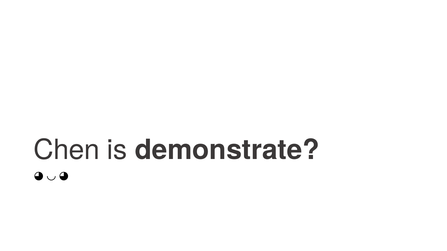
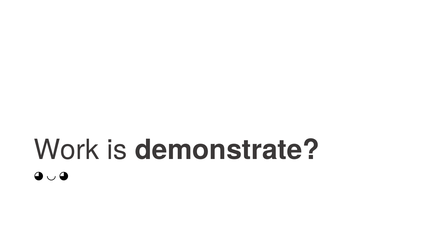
Chen: Chen -> Work (66, 150)
